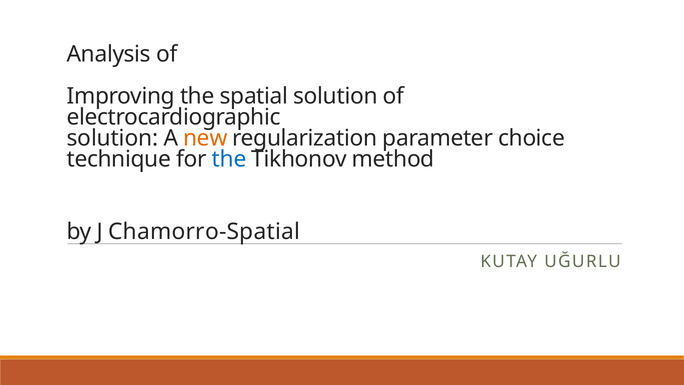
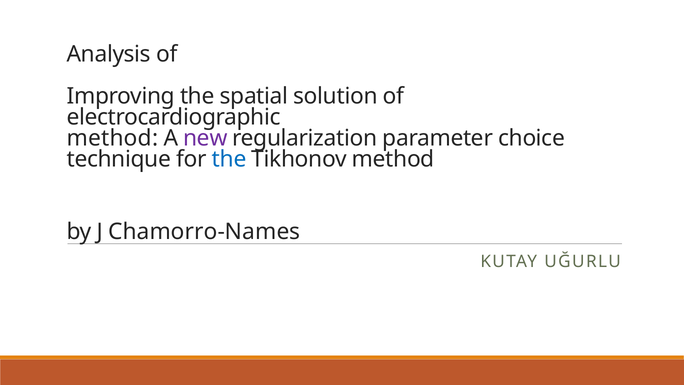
solution: solution -> method (112, 138)
new colour: orange -> purple (205, 138)
Chamorro-Spatial: Chamorro-Spatial -> Chamorro-Names (204, 232)
